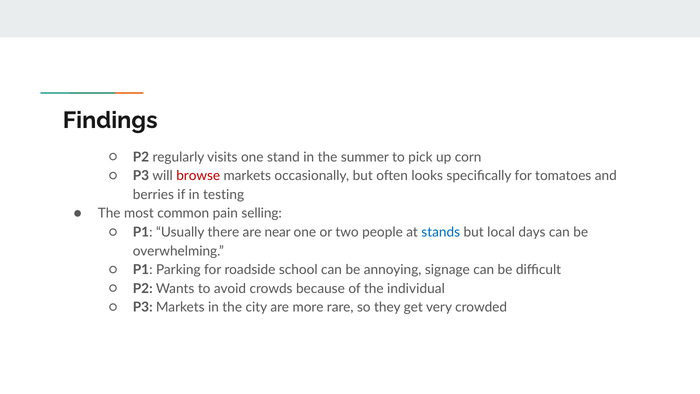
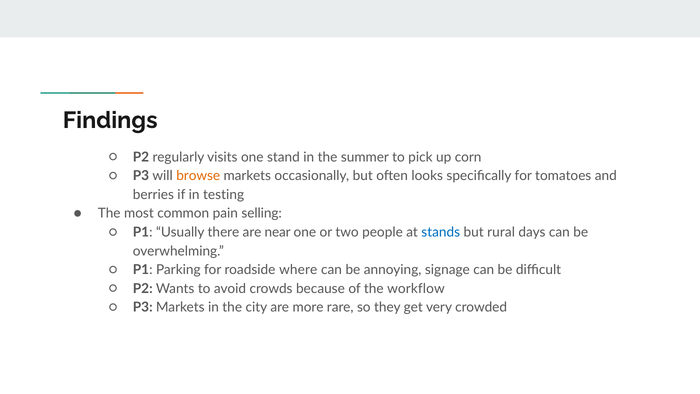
browse colour: red -> orange (198, 176)
local: local -> rural (501, 232)
school: school -> where (298, 270)
individual: individual -> workflow (416, 288)
